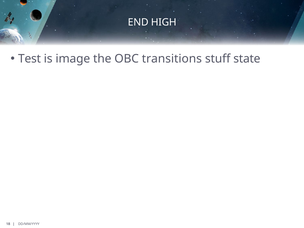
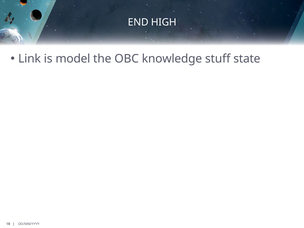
Test: Test -> Link (30, 59)
image: image -> model (73, 59)
transitions: transitions -> knowledge (172, 59)
